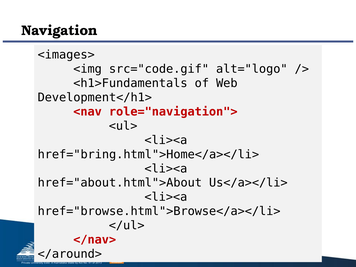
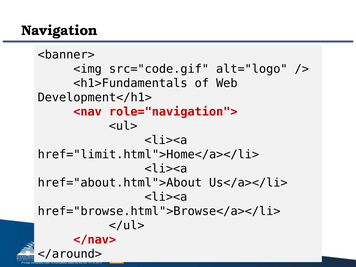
<images>: <images> -> <banner> (66, 55)
href="bring.html">Home</a></li>: href="bring.html">Home</a></li> -> href="limit.html">Home</a></li> (148, 154)
